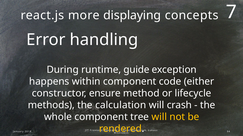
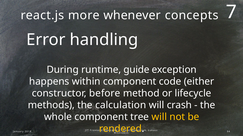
displaying: displaying -> whenever (132, 15)
ensure: ensure -> before (105, 94)
